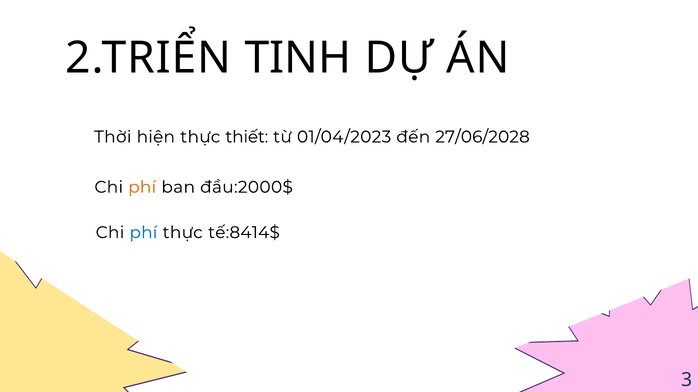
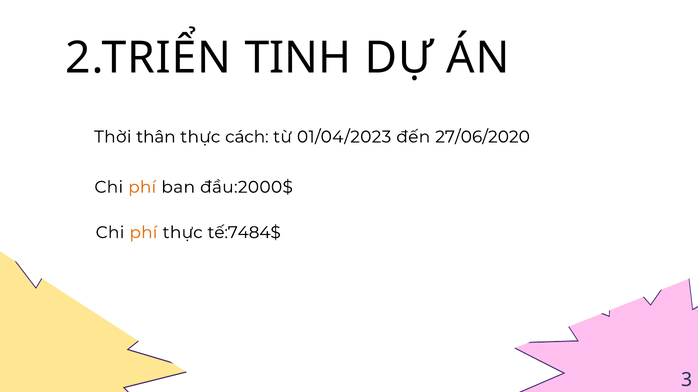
hiện: hiện -> thân (156, 137)
thiết: thiết -> cách (247, 137)
27/06/2028: 27/06/2028 -> 27/06/2020 (483, 137)
phí colour: blue -> orange (143, 233)
tế:8414$: tế:8414$ -> tế:7484$ (244, 233)
